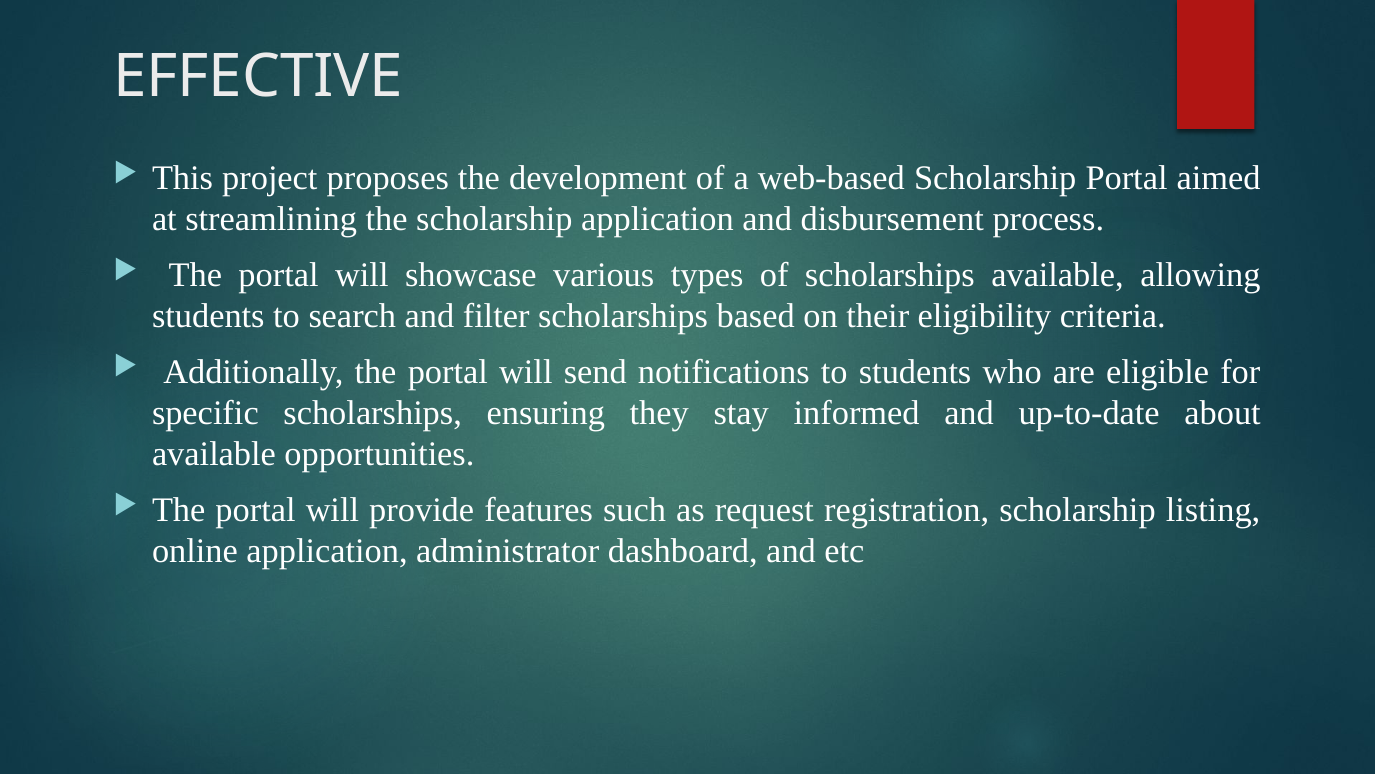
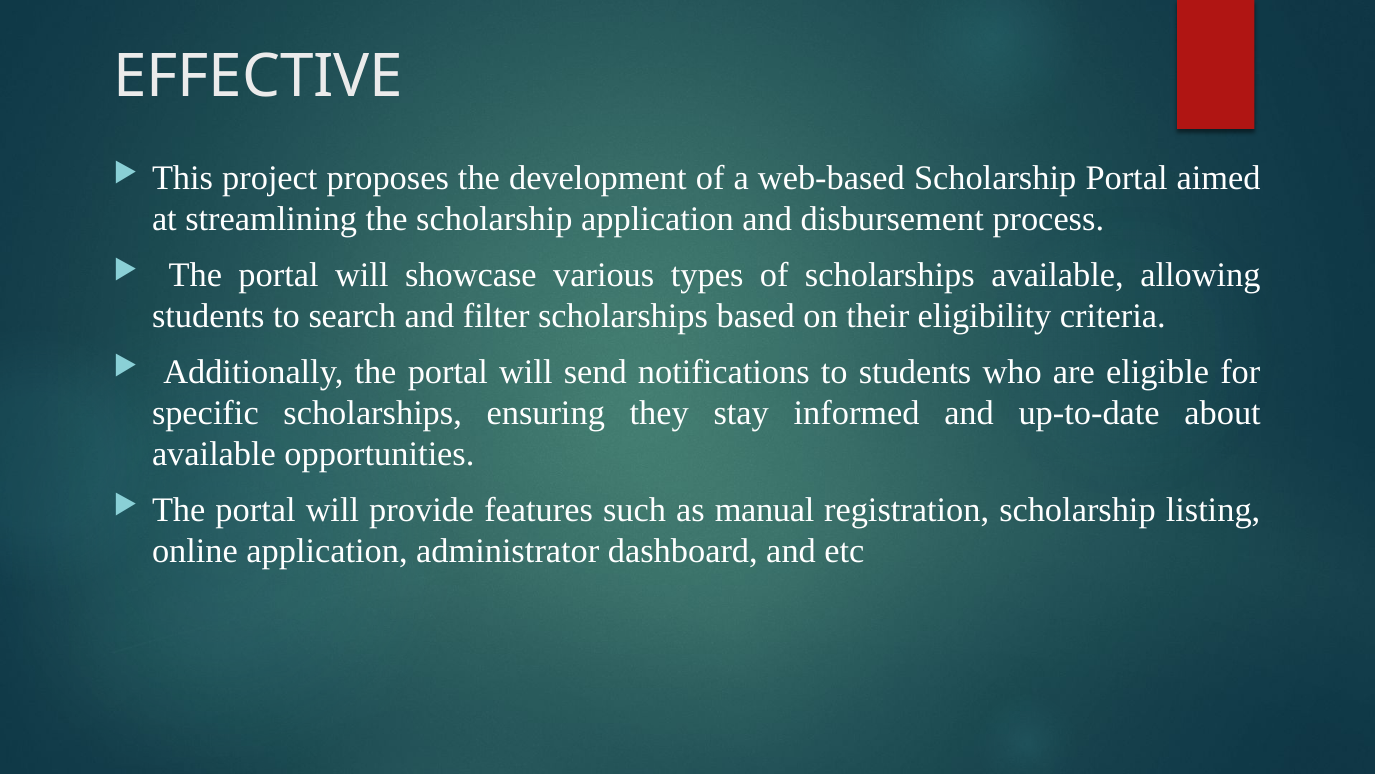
request: request -> manual (765, 510)
